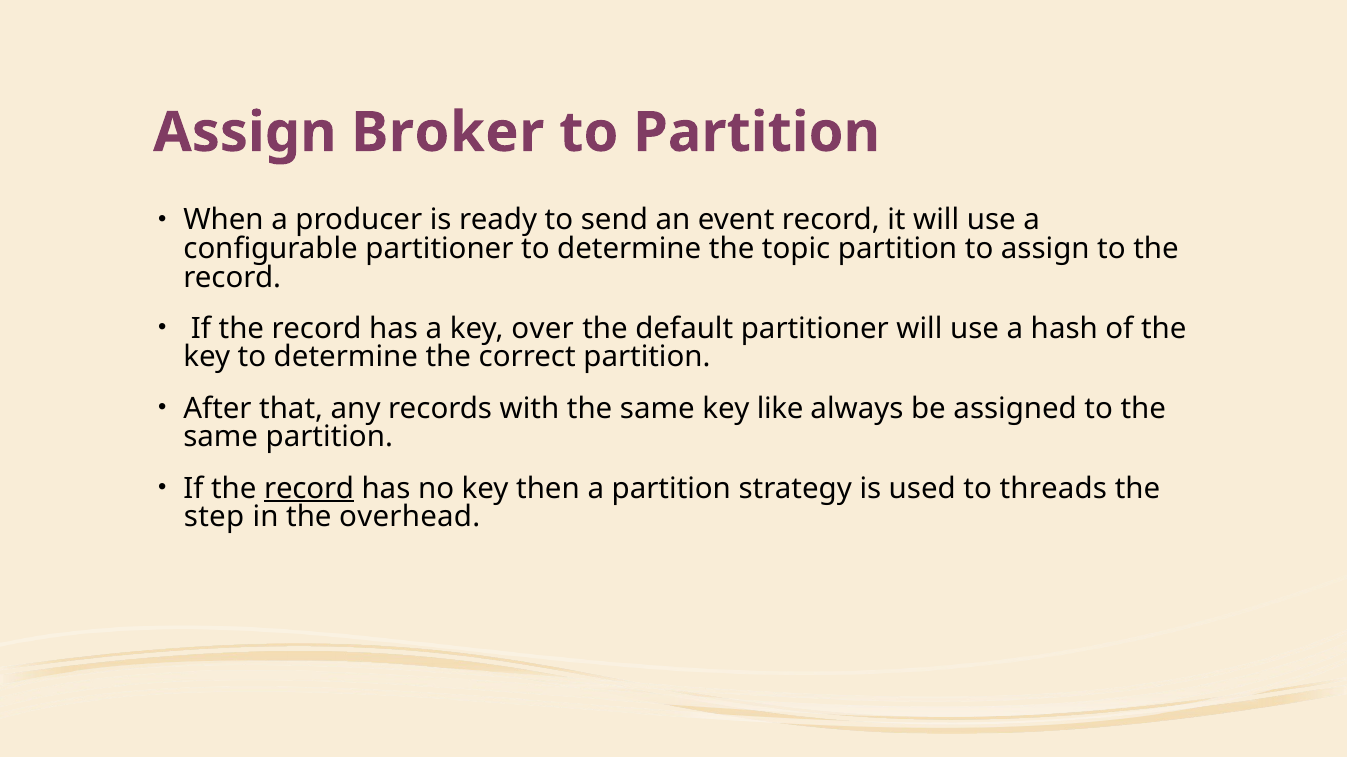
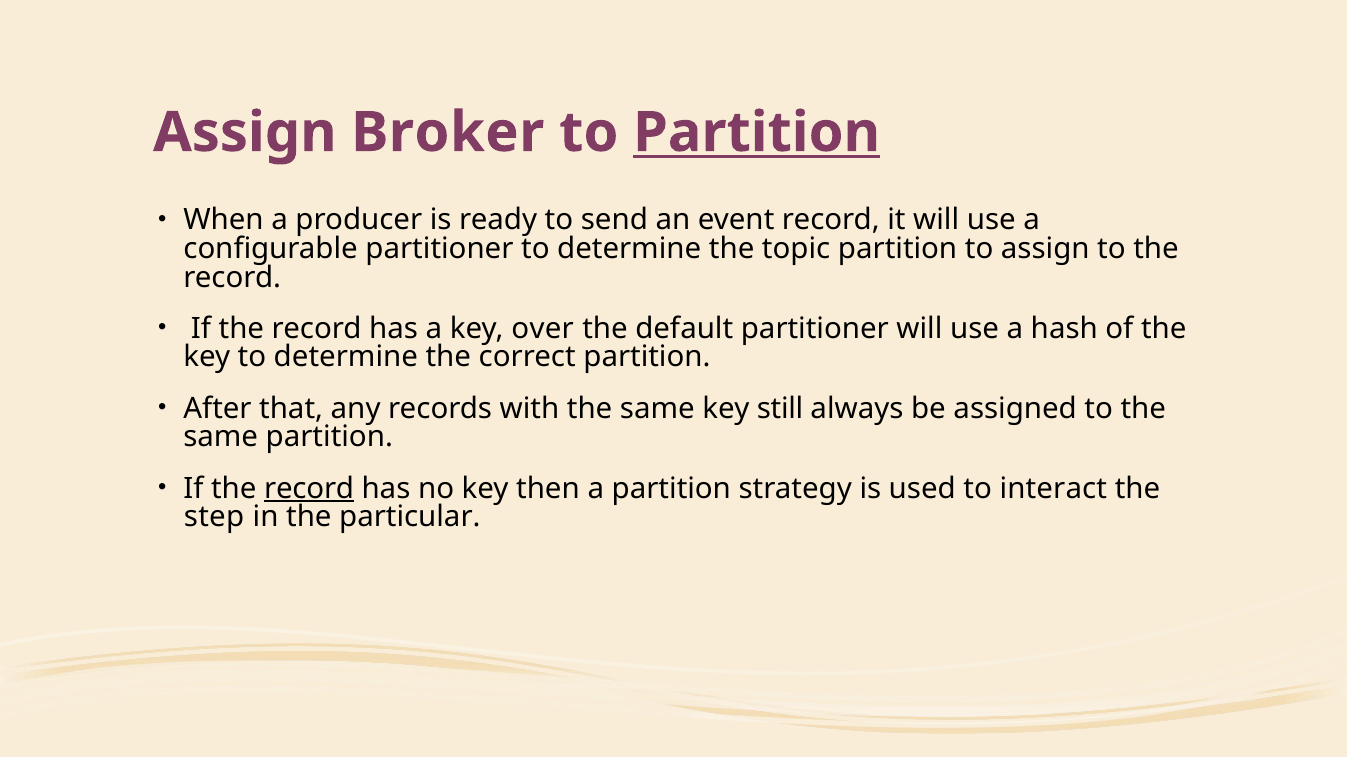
Partition underline: none -> present (757, 133)
like: like -> still (780, 409)
threads: threads -> interact (1053, 489)
overhead: overhead -> particular (410, 518)
